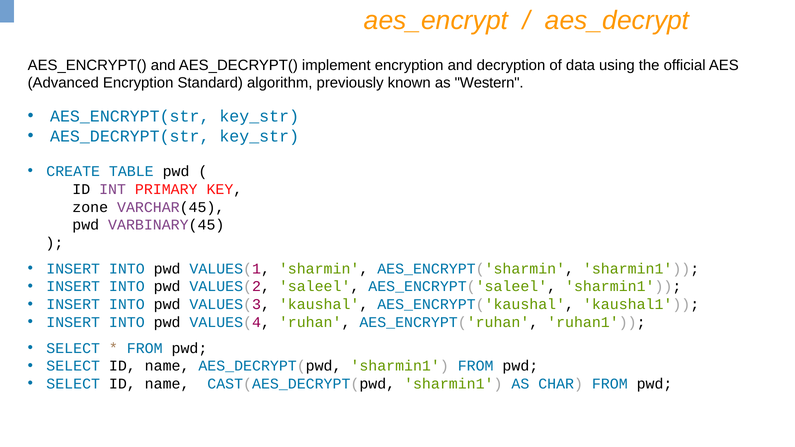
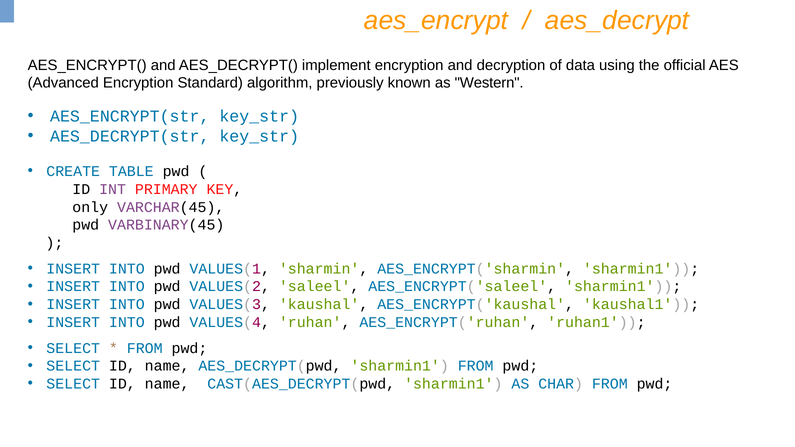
zone: zone -> only (90, 207)
